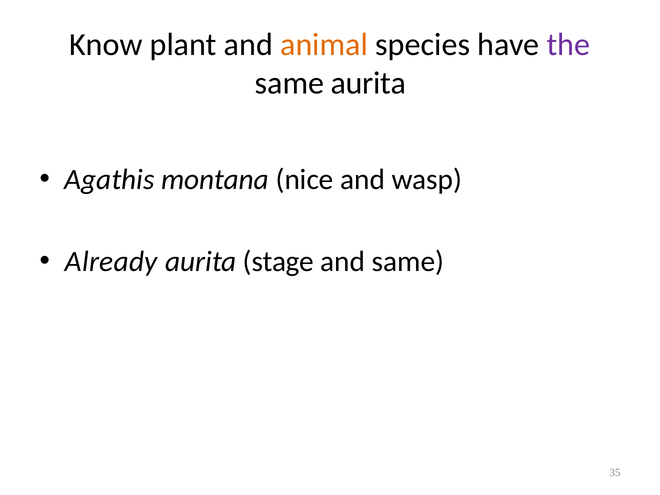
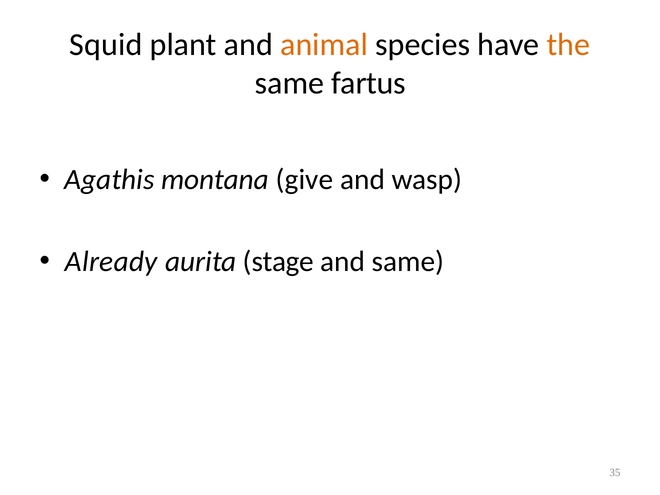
Know: Know -> Squid (106, 45)
the colour: purple -> orange (568, 45)
same aurita: aurita -> fartus (368, 83)
nice: nice -> give (305, 180)
